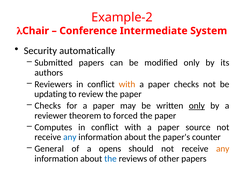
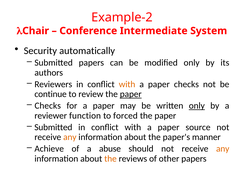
updating: updating -> continue (51, 94)
paper underline: none -> present (131, 94)
theorem: theorem -> function (85, 116)
Computes: Computes -> Submitted (53, 127)
any colour: blue -> orange (70, 137)
counter: counter -> manner (206, 137)
General: General -> Achieve (49, 149)
opens: opens -> abuse (110, 149)
the colour: blue -> orange (110, 159)
